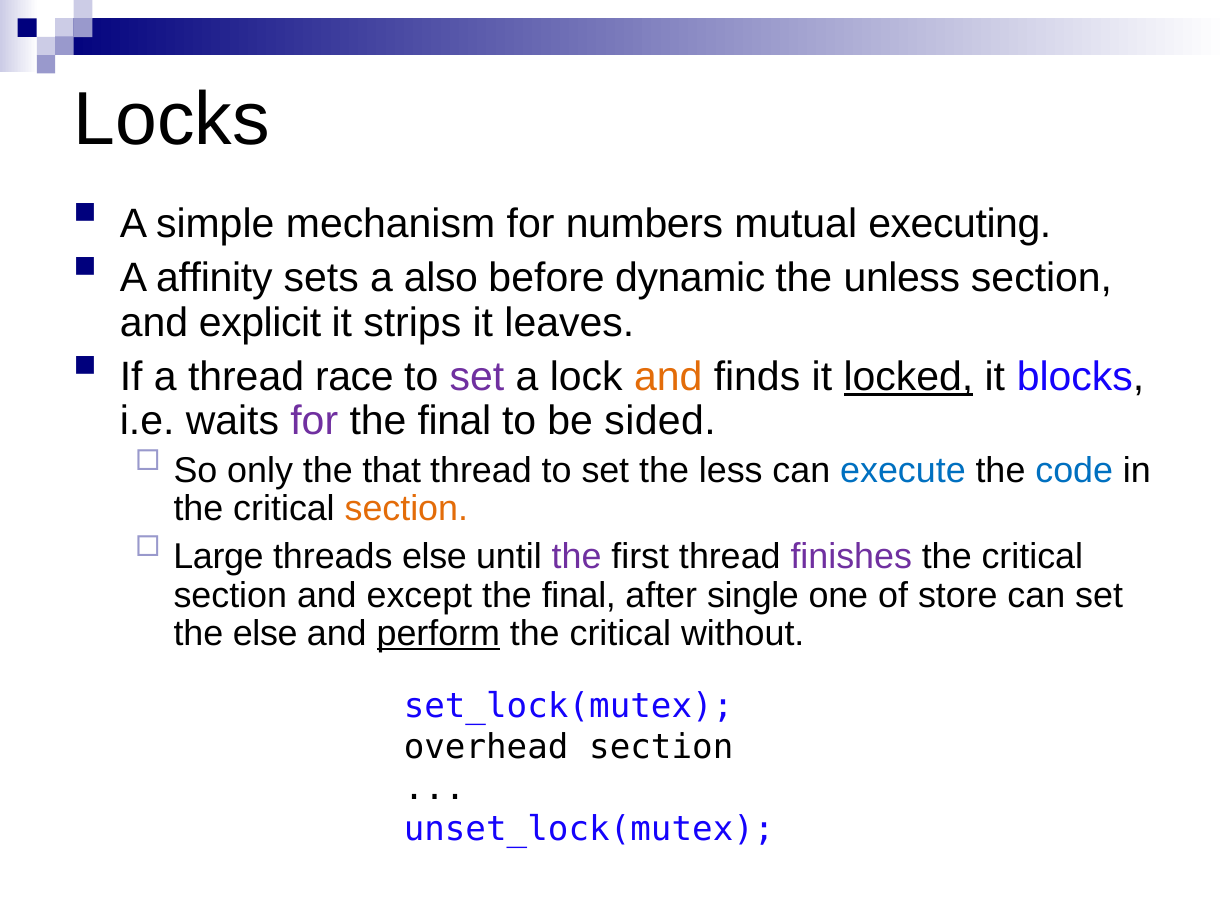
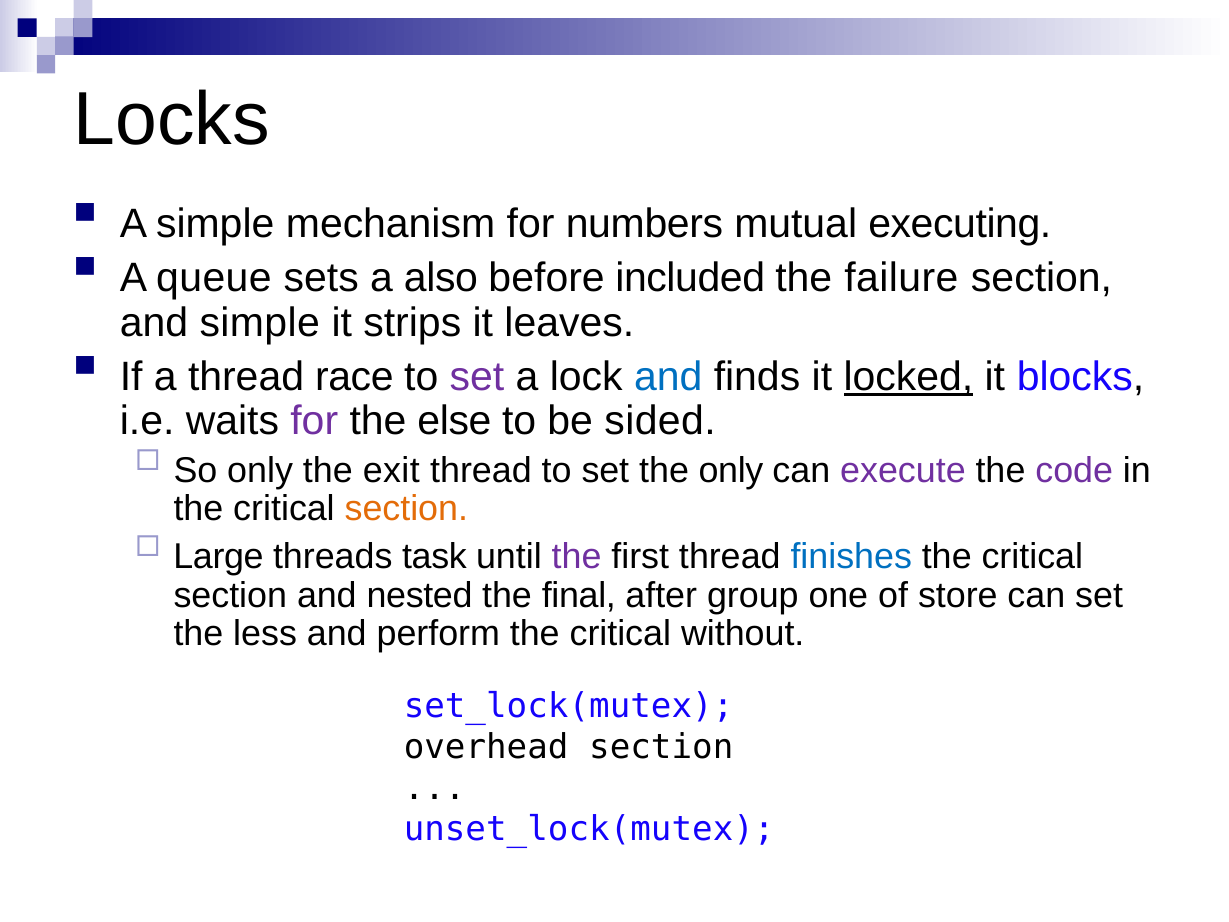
affinity: affinity -> queue (214, 278)
dynamic: dynamic -> included (690, 278)
unless: unless -> failure (901, 278)
and explicit: explicit -> simple (260, 323)
and colour: orange -> blue (668, 377)
final: final -> else (454, 421)
that: that -> exit (391, 470)
the less: less -> only (731, 470)
execute colour: blue -> purple (903, 470)
code colour: blue -> purple (1074, 470)
threads else: else -> task (434, 556)
finishes colour: purple -> blue (851, 556)
except: except -> nested (420, 595)
single: single -> group (753, 595)
the else: else -> less (265, 634)
perform underline: present -> none (438, 634)
